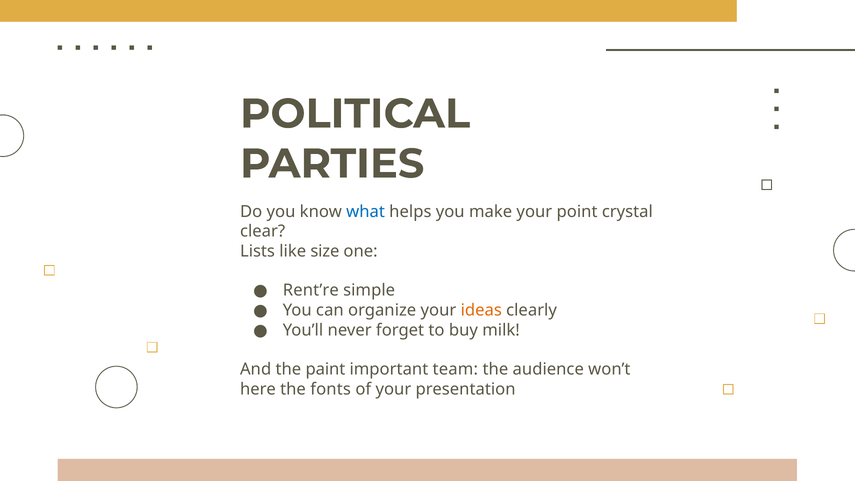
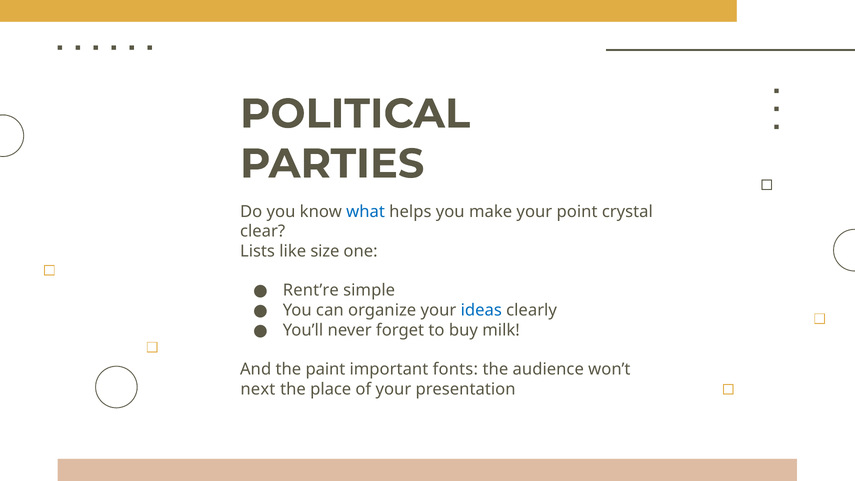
ideas colour: orange -> blue (481, 310)
team: team -> fonts (455, 369)
here: here -> next (258, 389)
fonts: fonts -> place (331, 389)
